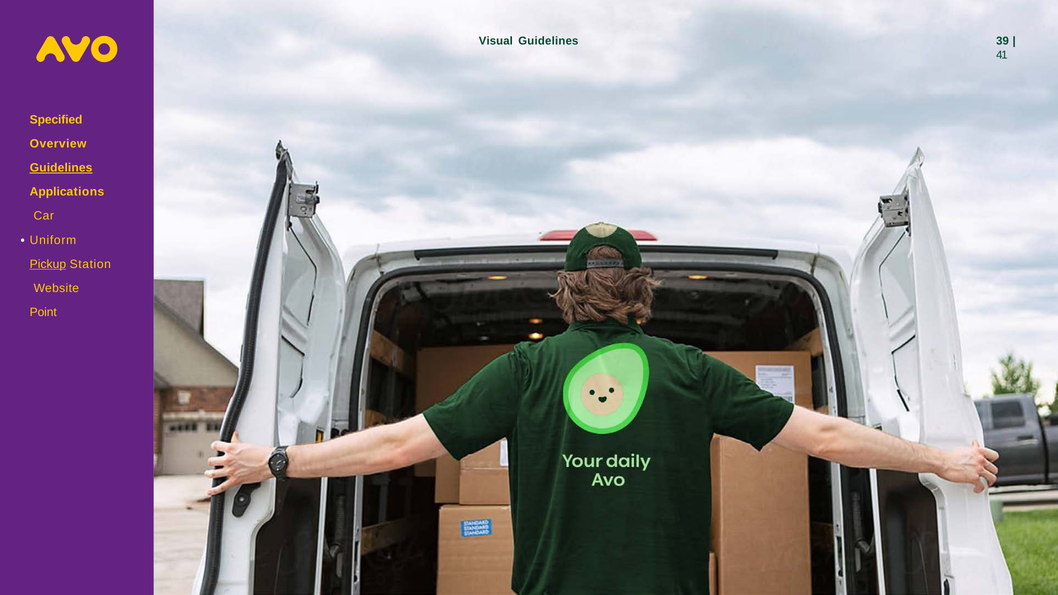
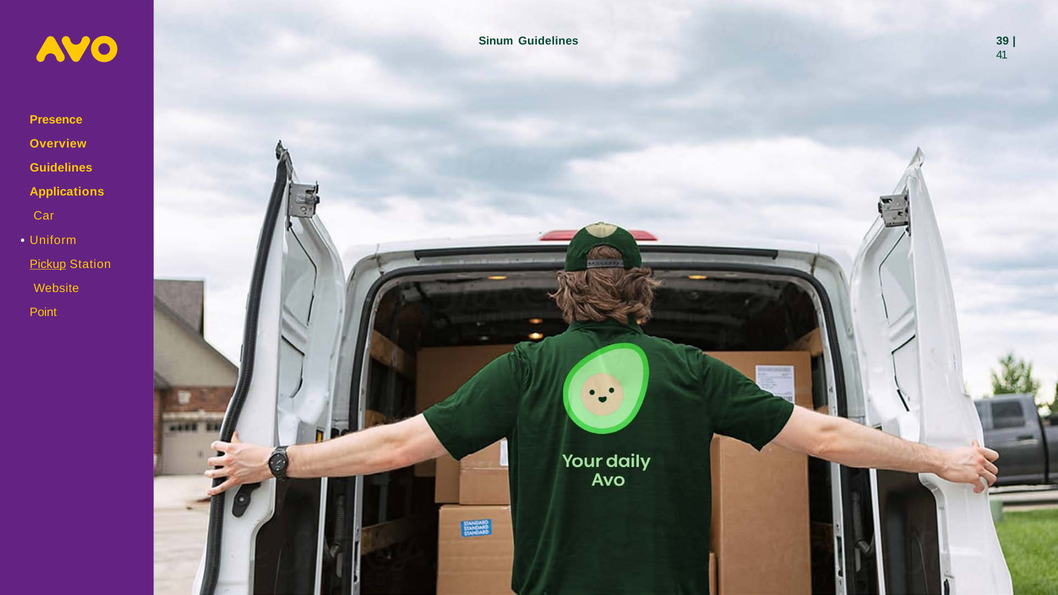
Visual: Visual -> Sinum (496, 41)
Specified: Specified -> Presence (56, 120)
Guidelines underline: present -> none (61, 168)
